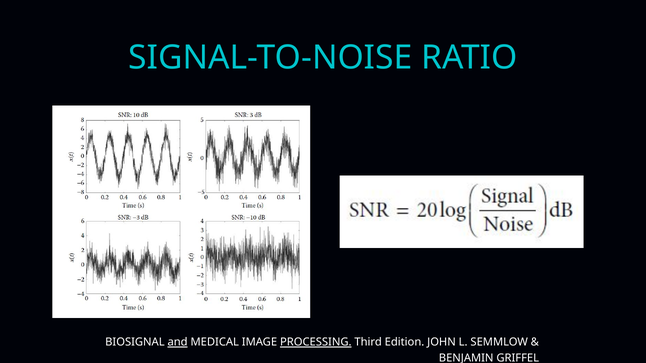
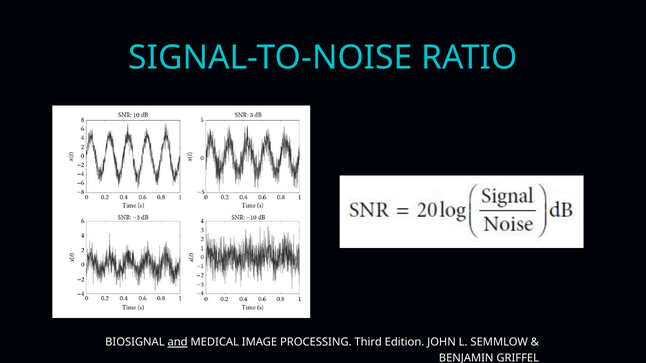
PROCESSING underline: present -> none (316, 343)
